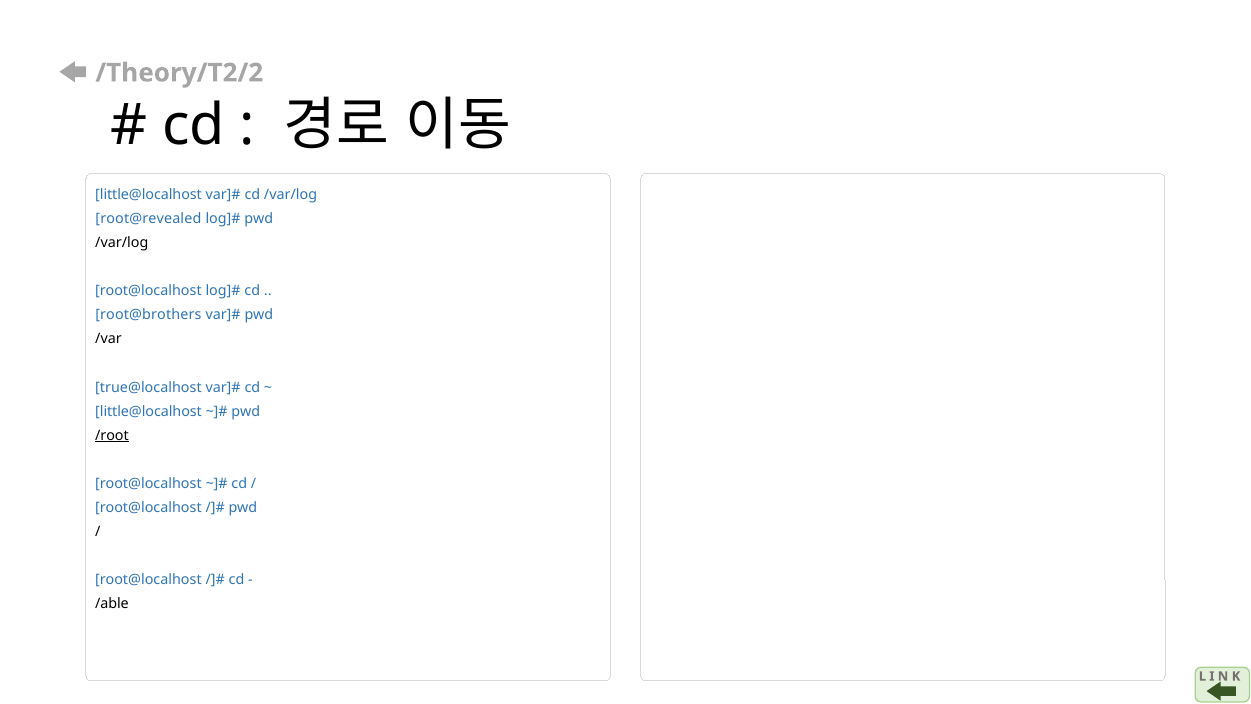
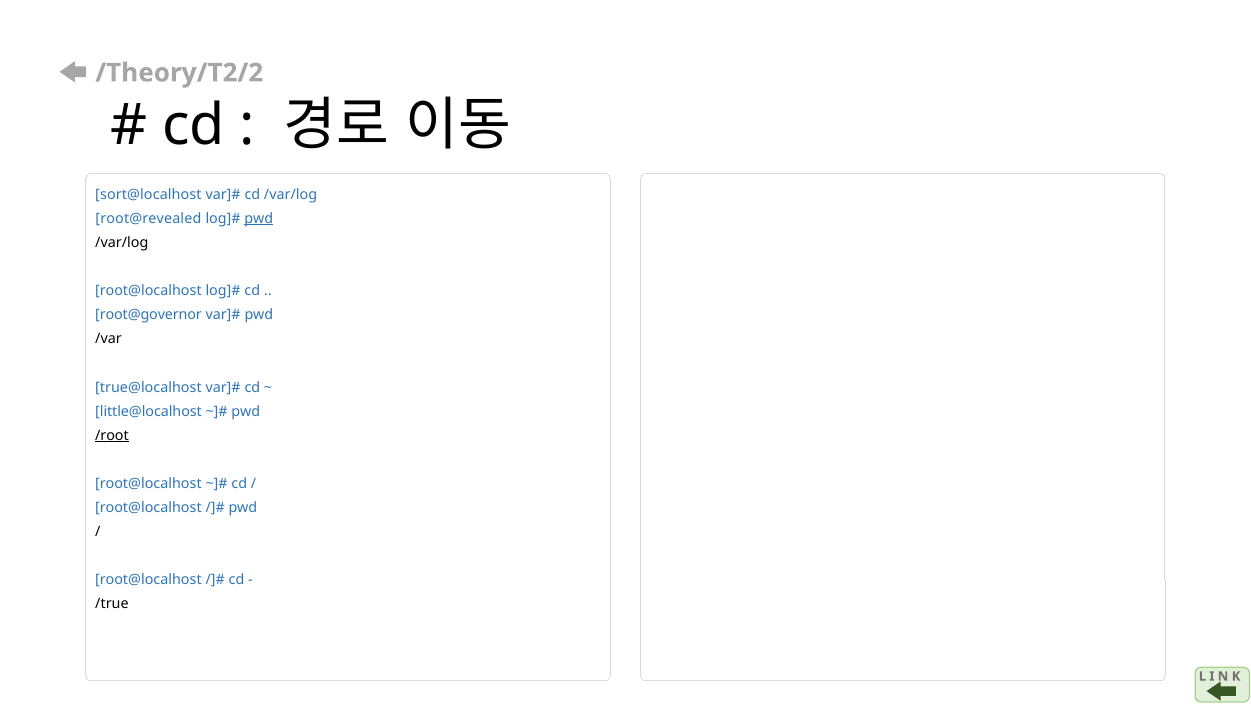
little@localhost: little@localhost -> sort@localhost (148, 195)
pwd underline: none -> present (259, 219)
root@brothers: root@brothers -> root@governor (149, 315)
/able: /able -> /true (112, 604)
